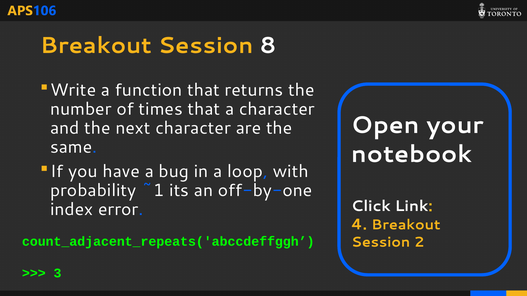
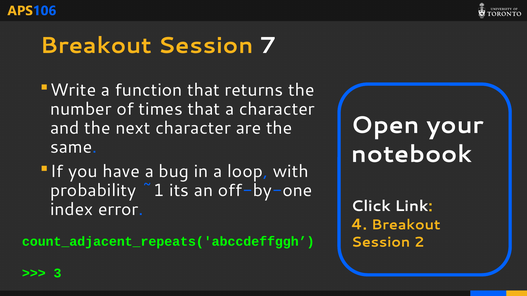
8: 8 -> 7 (268, 46)
